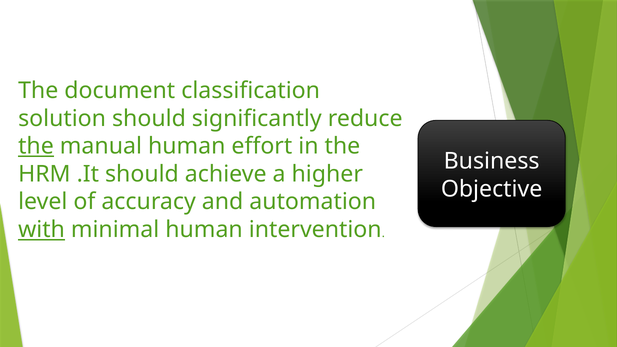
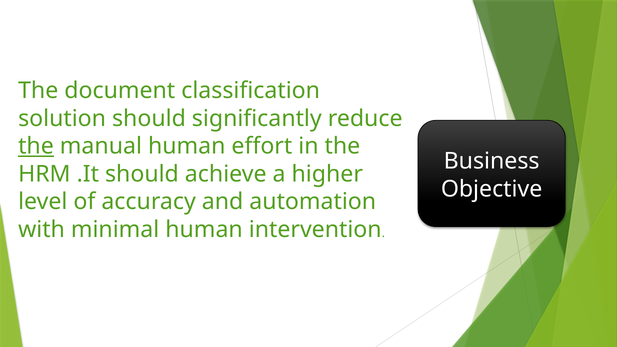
with underline: present -> none (42, 230)
